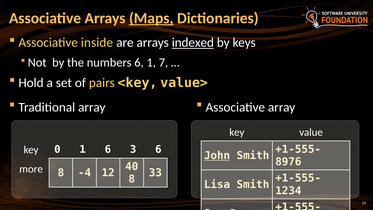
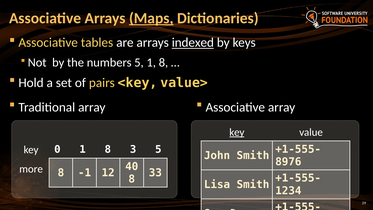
inside: inside -> tables (97, 43)
numbers 6: 6 -> 5 (139, 63)
7: 7 -> 8 (163, 63)
key underline: none -> present (237, 132)
0 1 6: 6 -> 8 (108, 149)
3 6: 6 -> 5 (158, 149)
John underline: present -> none (217, 155)
-4: -4 -> -1 (85, 173)
